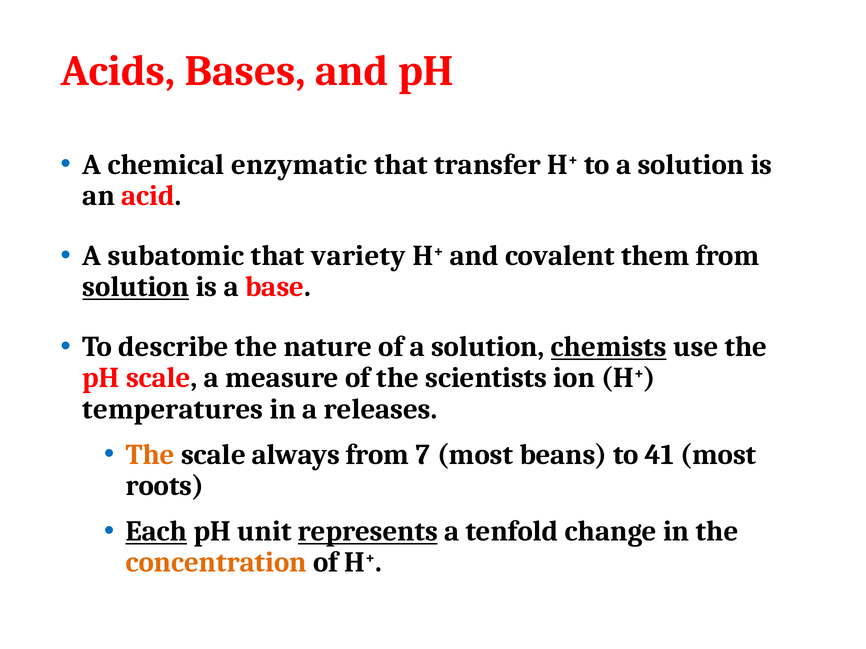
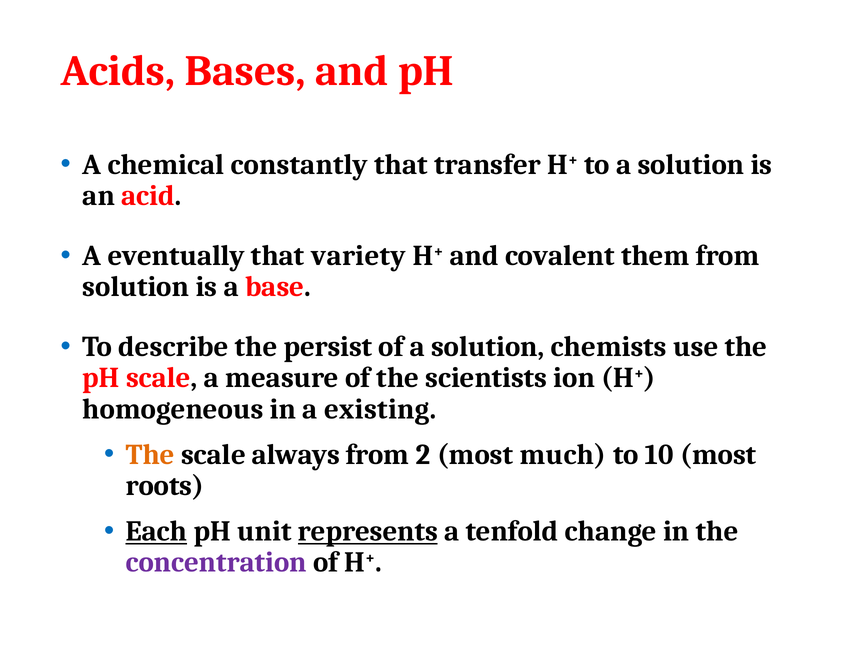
enzymatic: enzymatic -> constantly (299, 165)
subatomic: subatomic -> eventually (176, 256)
solution underline: present -> none (136, 287)
nature: nature -> persist (328, 347)
chemists underline: present -> none (609, 347)
temperatures: temperatures -> homogeneous (173, 409)
releases: releases -> existing (380, 409)
7: 7 -> 2 (423, 455)
beans: beans -> much (563, 455)
41: 41 -> 10 (659, 455)
concentration colour: orange -> purple (216, 563)
